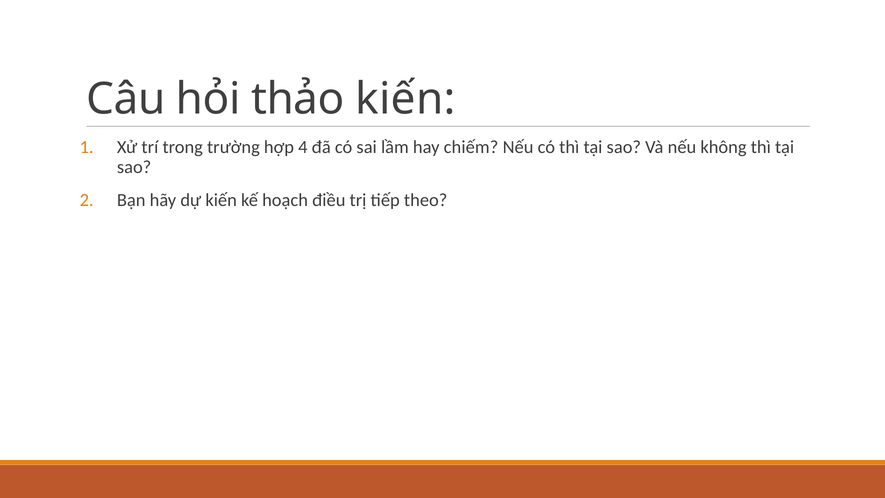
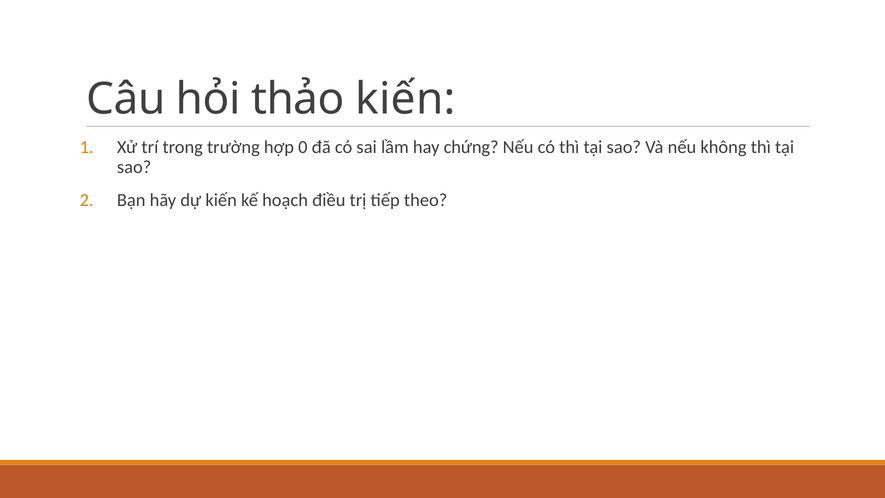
4: 4 -> 0 (303, 147)
chiếm: chiếm -> chứng (471, 147)
